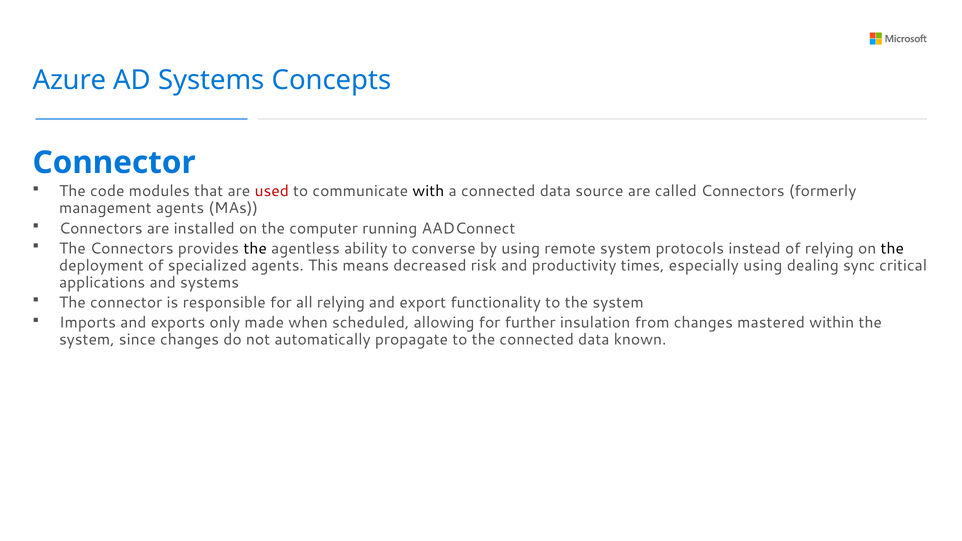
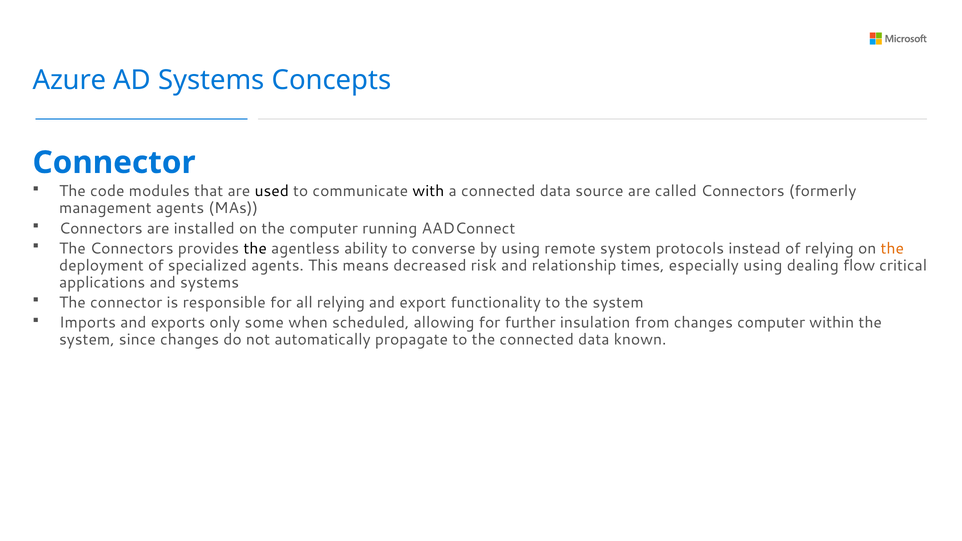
used colour: red -> black (272, 191)
the colour: black -> orange (892, 248)
productivity: productivity -> relationship (574, 265)
sync: sync -> flow (859, 265)
made: made -> some (264, 323)
changes mastered: mastered -> computer (771, 323)
